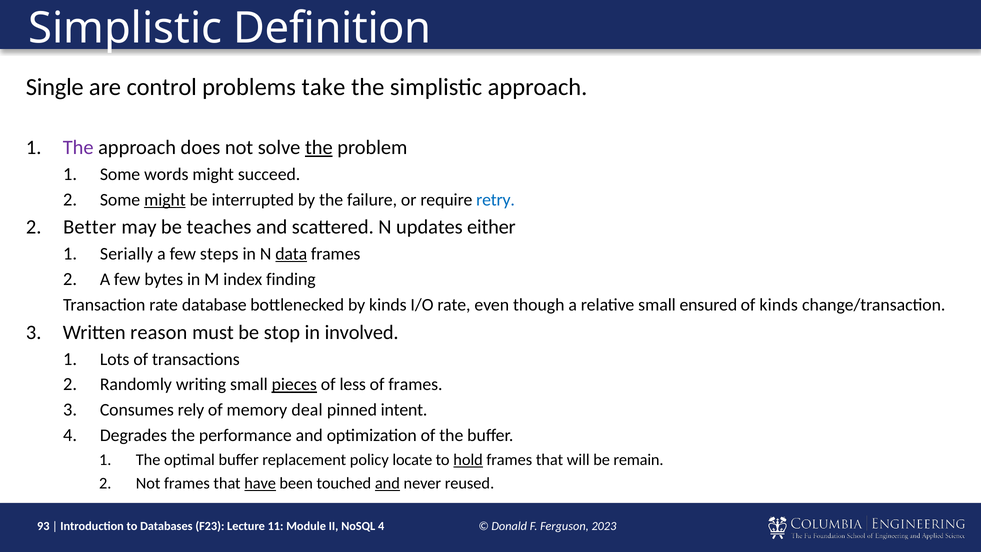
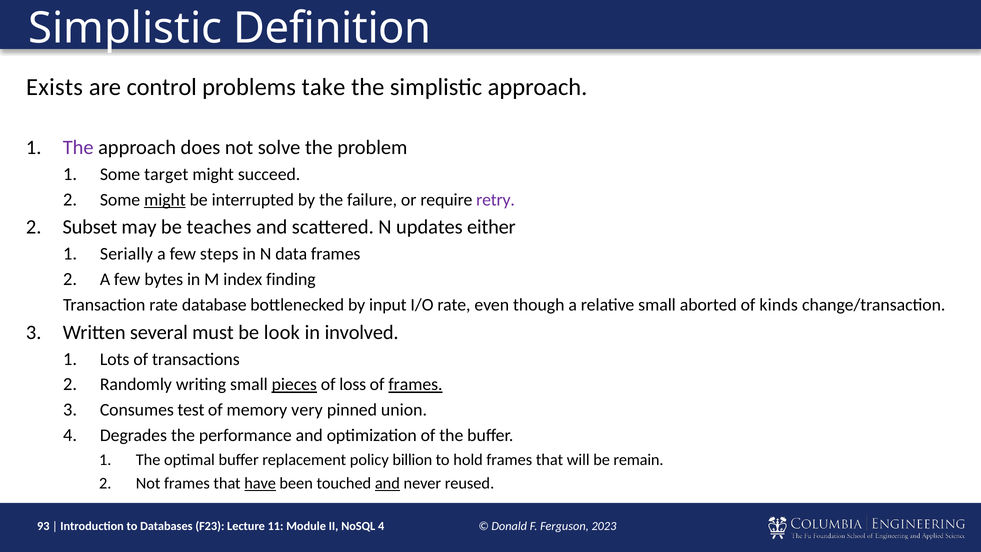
Single: Single -> Exists (55, 87)
the underline: present -> none (319, 147)
words: words -> target (166, 174)
retry colour: blue -> purple (496, 200)
Better: Better -> Subset (90, 227)
data underline: present -> none (291, 254)
by kinds: kinds -> input (388, 305)
ensured: ensured -> aborted (708, 305)
reason: reason -> several (159, 332)
stop: stop -> look (282, 332)
less: less -> loss (353, 385)
frames underline: none -> present (415, 385)
rely: rely -> test (191, 410)
deal: deal -> very (307, 410)
intent: intent -> union (404, 410)
locate: locate -> billion (412, 460)
hold underline: present -> none (468, 460)
